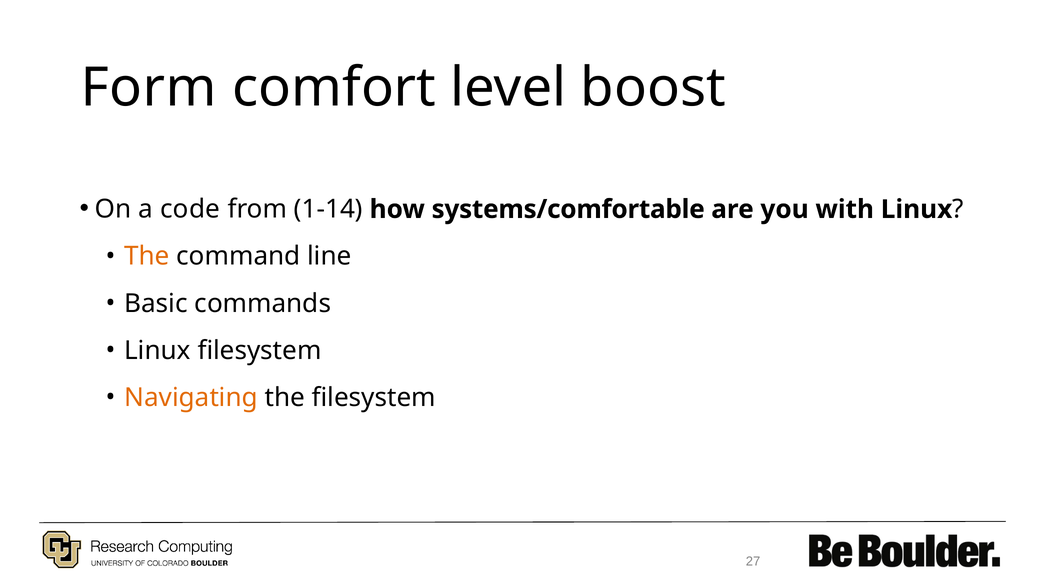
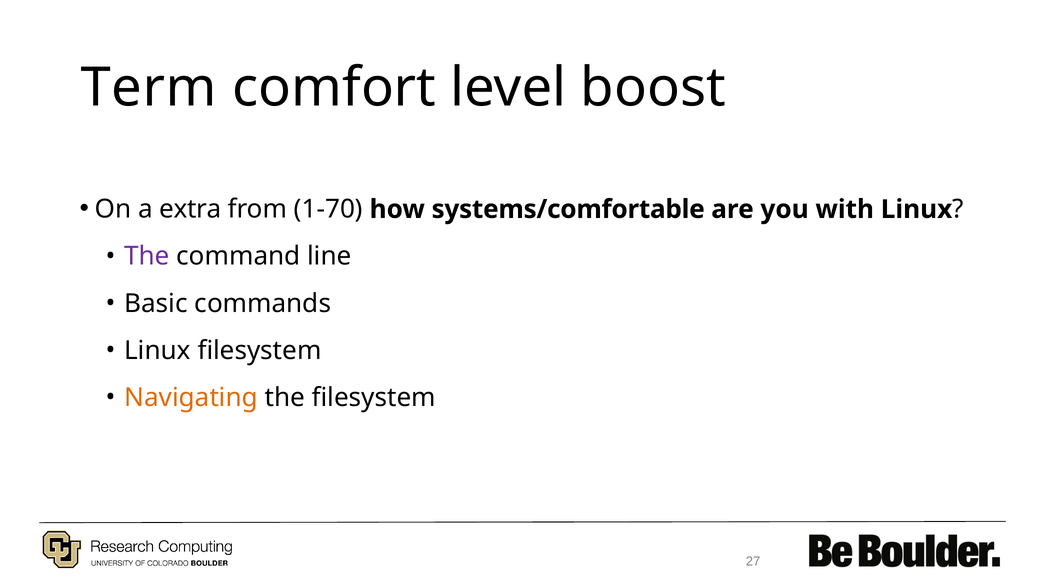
Form: Form -> Term (149, 88)
code: code -> extra (190, 209)
1-14: 1-14 -> 1-70 (328, 209)
The colour: orange -> purple (147, 256)
